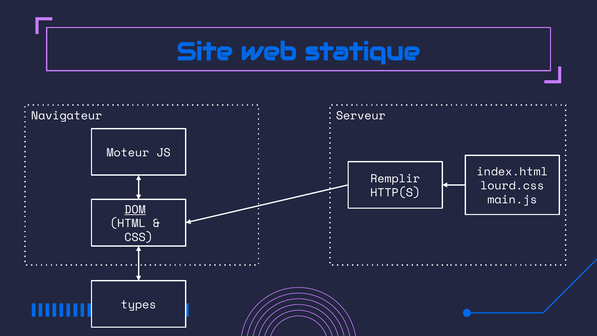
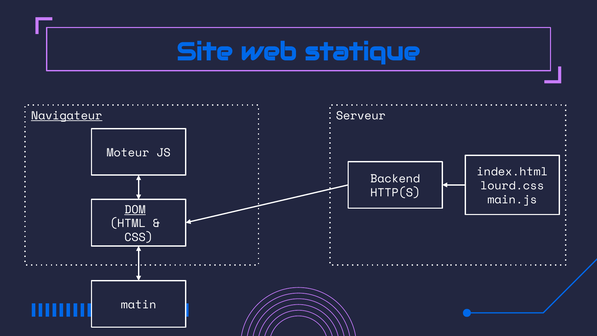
Navigateur underline: none -> present (67, 116)
Remplir: Remplir -> Backend (395, 179)
types: types -> matin (139, 305)
